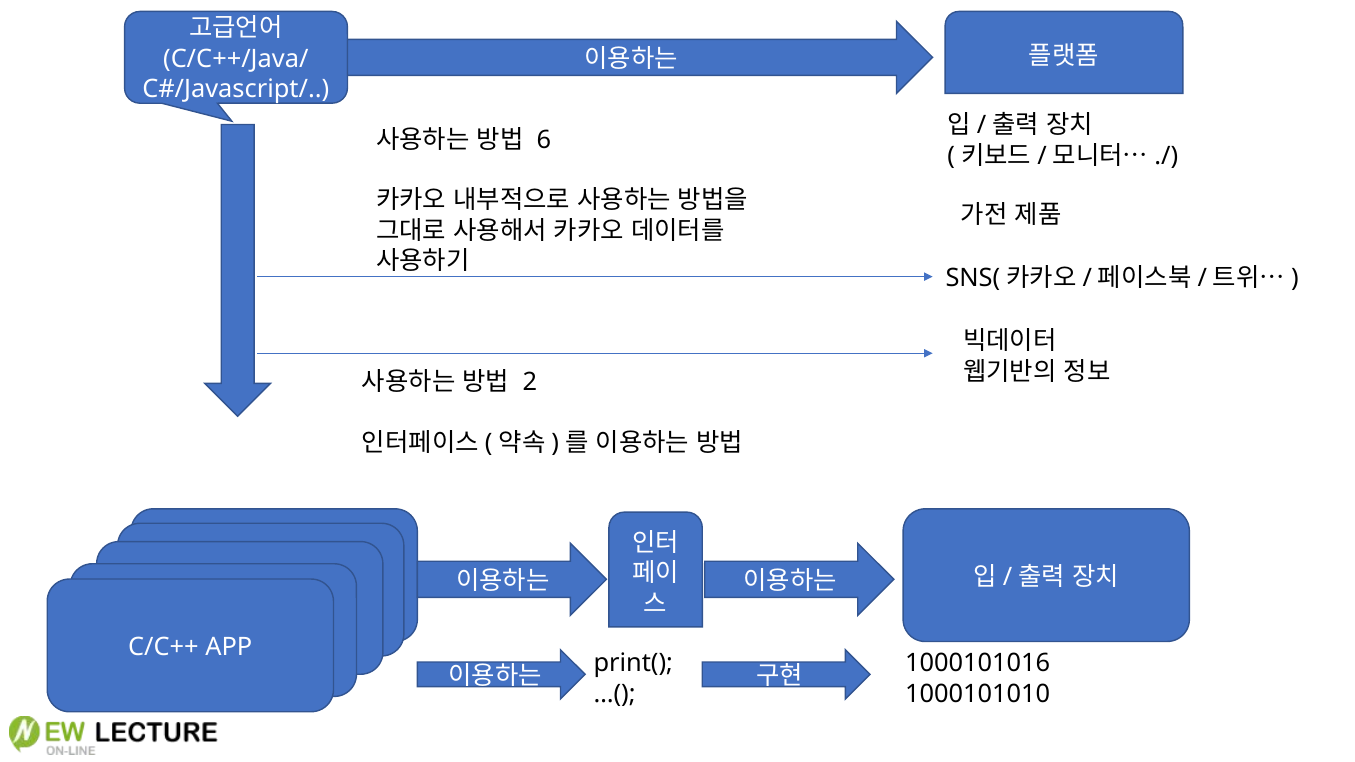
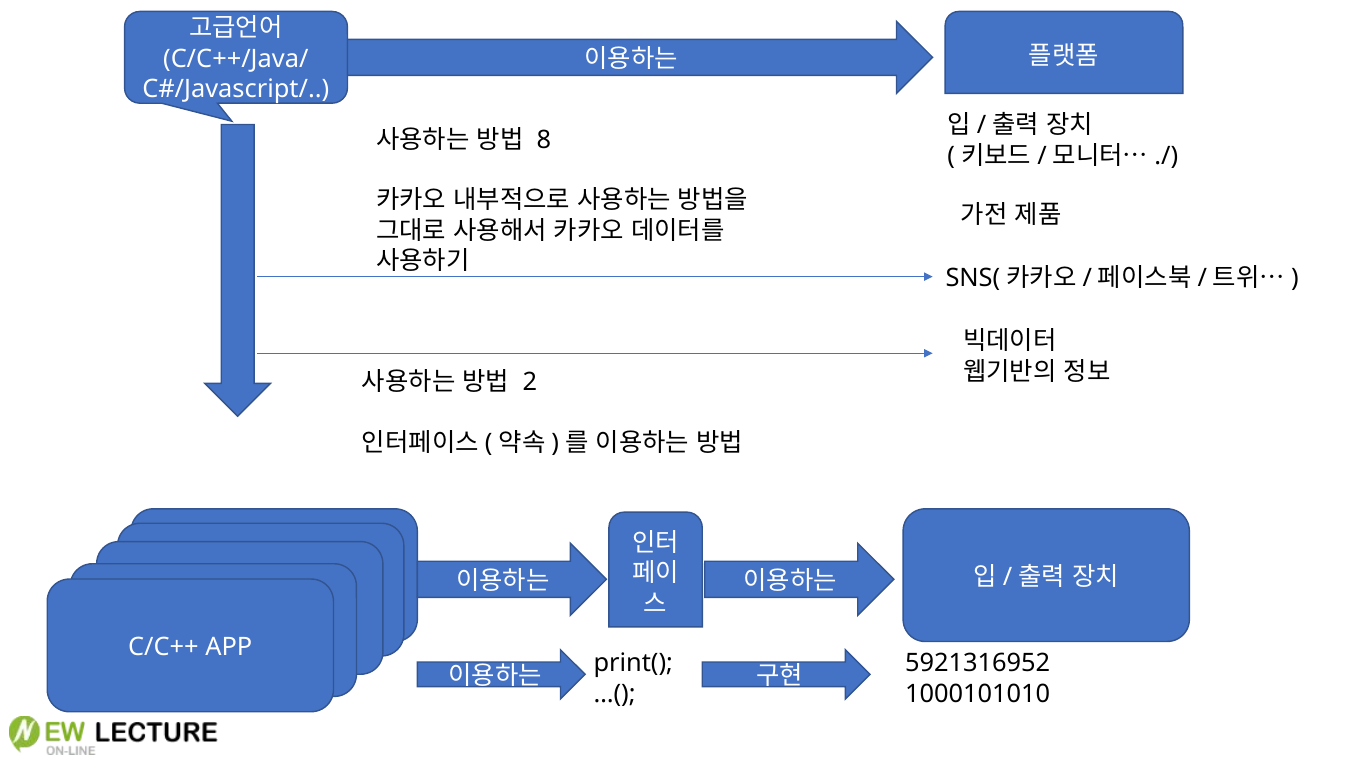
6: 6 -> 8 (544, 140)
1000101016: 1000101016 -> 5921316952 (978, 664)
